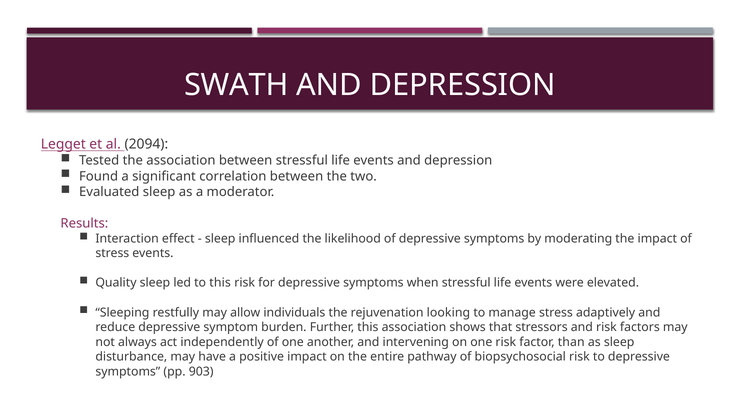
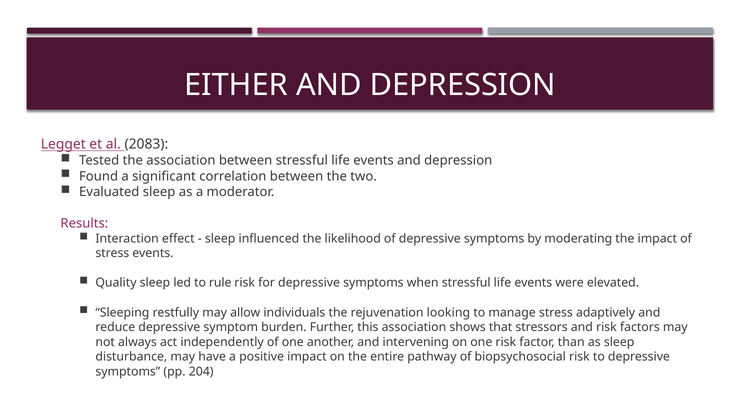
SWATH: SWATH -> EITHER (236, 85)
2094: 2094 -> 2083 (146, 144)
to this: this -> rule (220, 283)
903: 903 -> 204 (201, 372)
